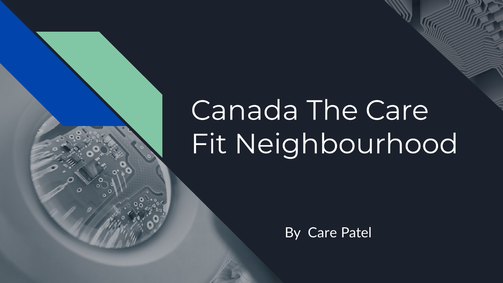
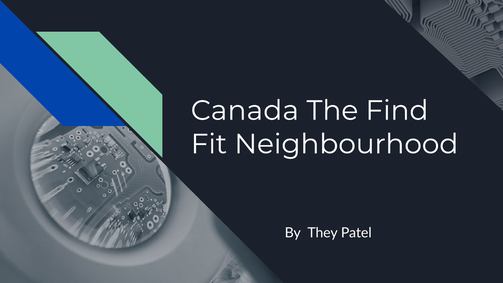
The Care: Care -> Find (397, 111)
By Care: Care -> They (323, 233)
